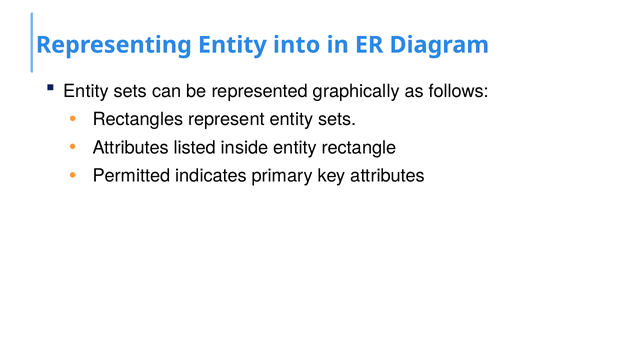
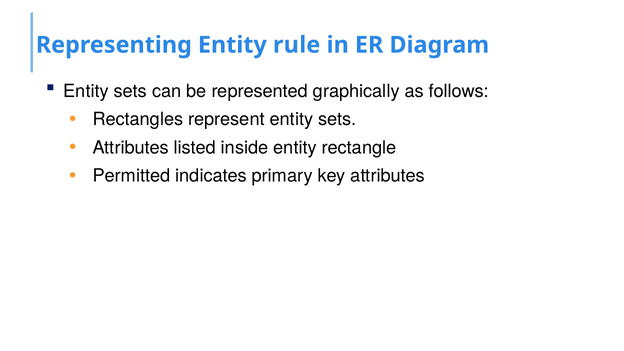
into: into -> rule (297, 45)
